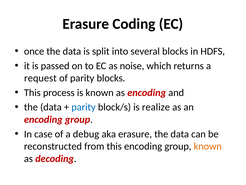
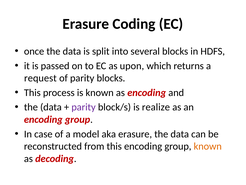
noise: noise -> upon (132, 66)
parity colour: blue -> purple (84, 107)
debug: debug -> model (86, 134)
